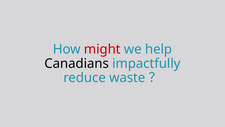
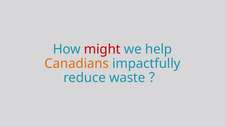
Canadians colour: black -> orange (77, 63)
